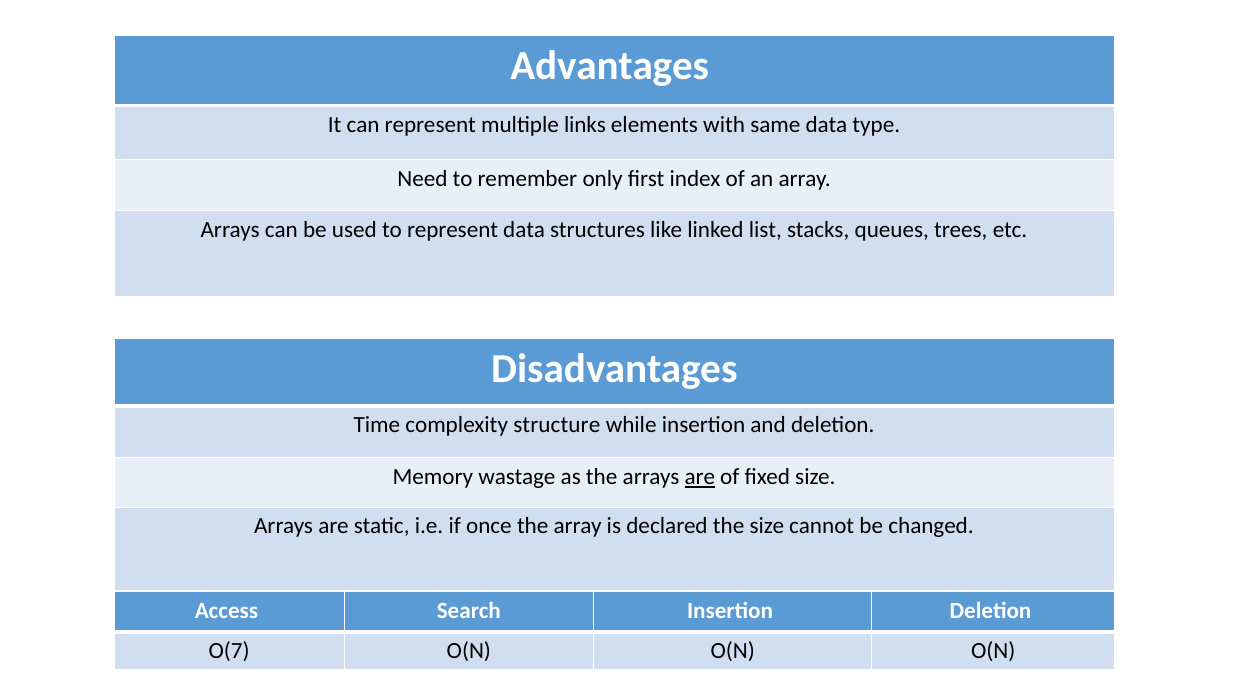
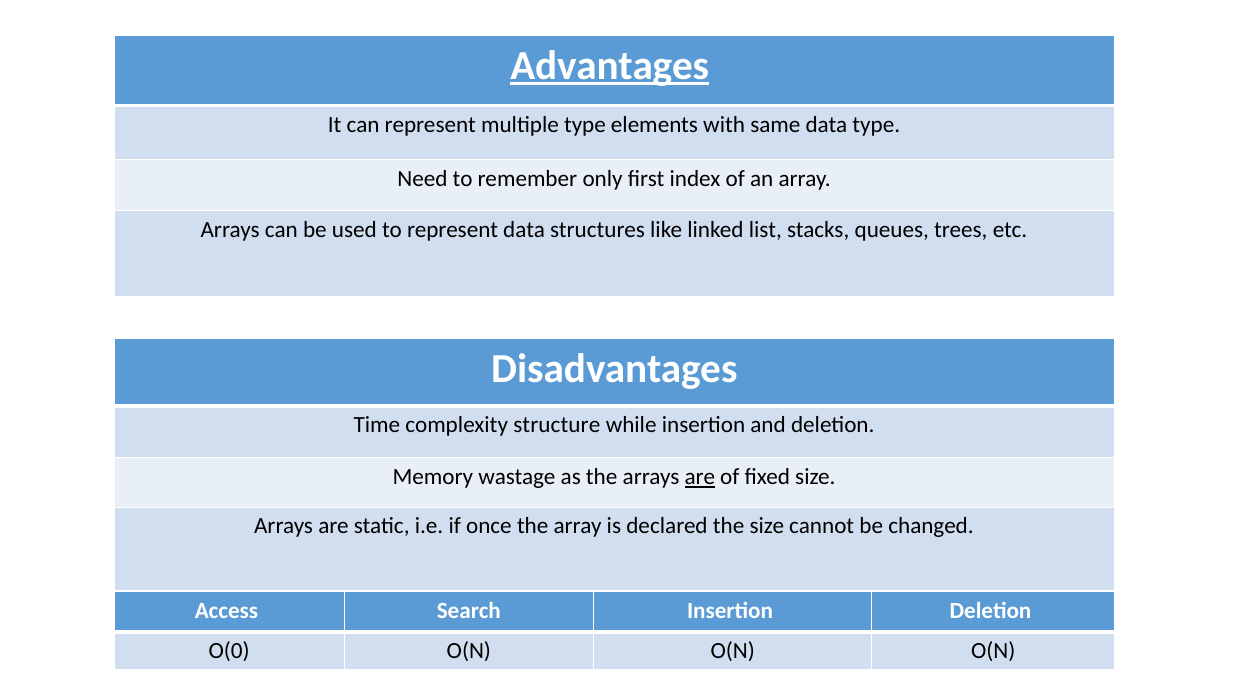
Advantages underline: none -> present (610, 66)
multiple links: links -> type (585, 125)
O(7: O(7 -> O(0 (229, 651)
